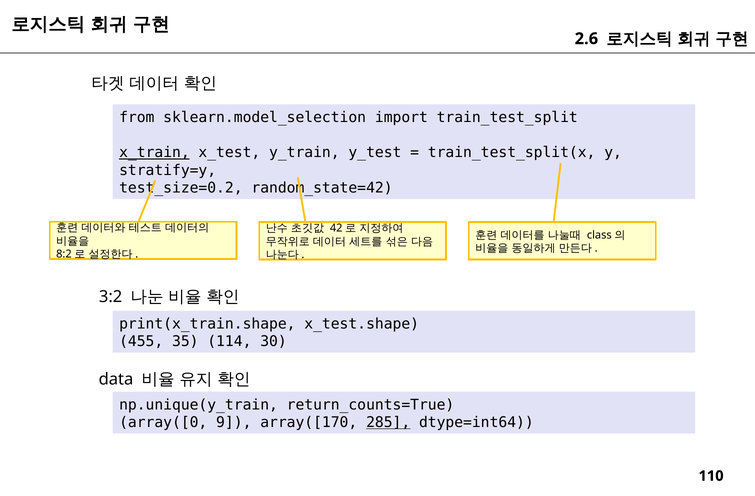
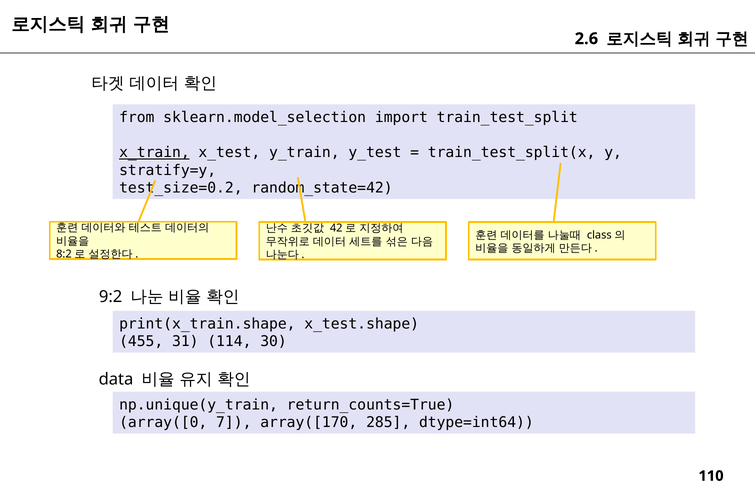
3:2: 3:2 -> 9:2 (111, 297)
35: 35 -> 31 (185, 341)
9: 9 -> 7 (234, 422)
285 underline: present -> none (388, 422)
